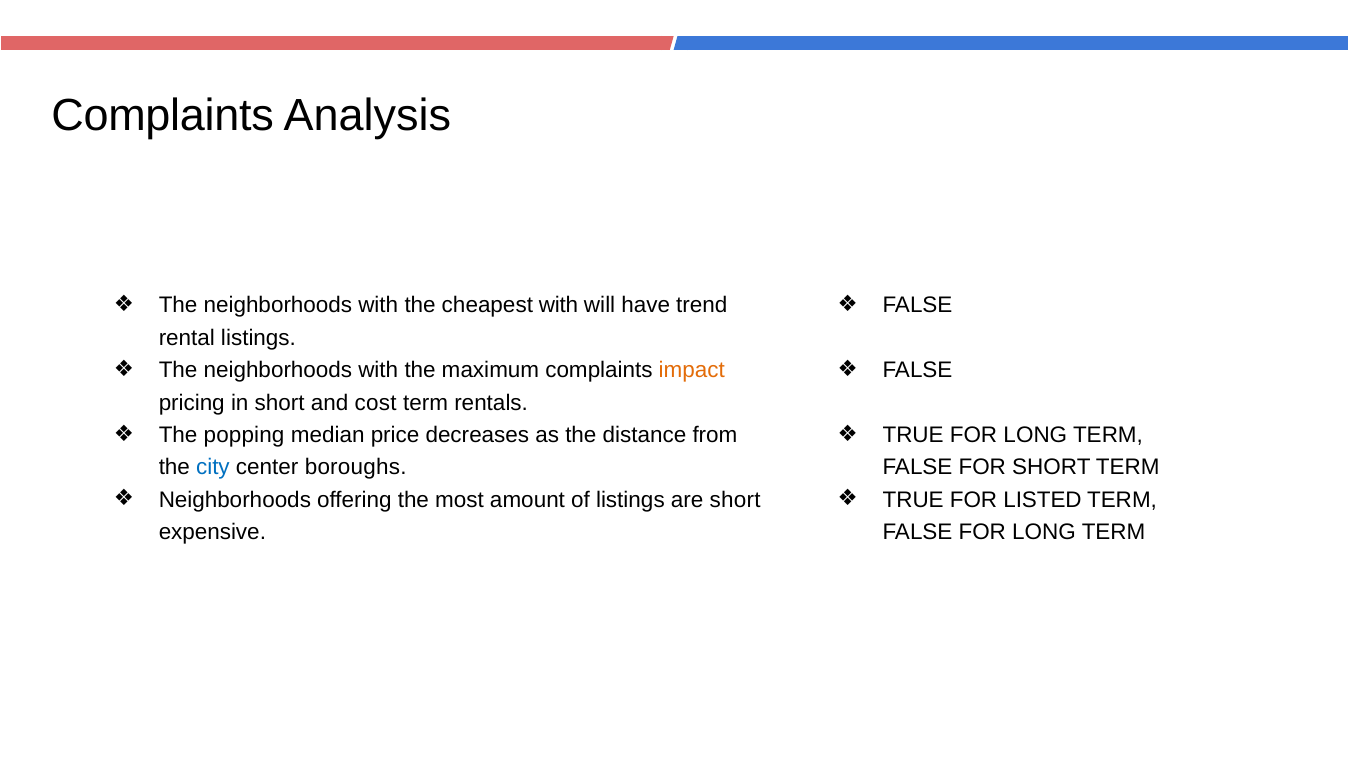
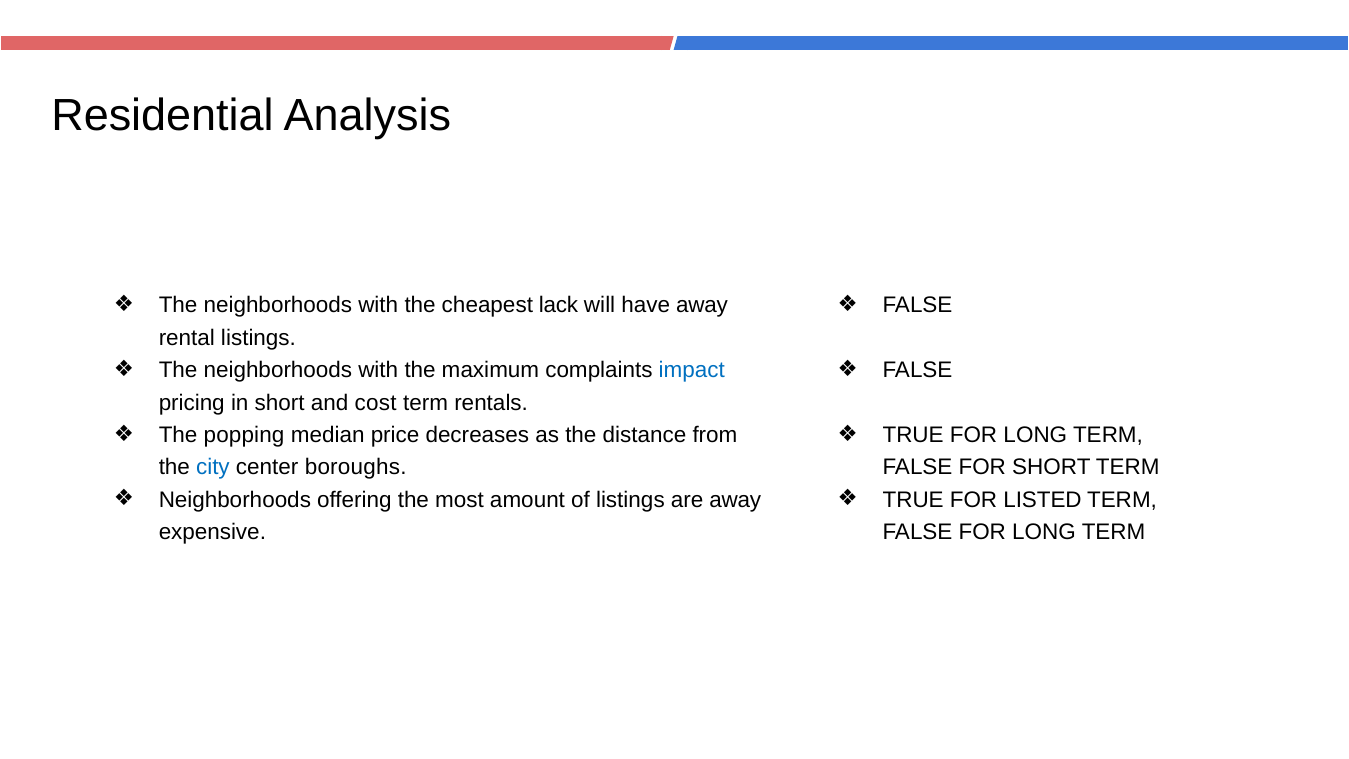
Complaints: Complaints -> Residential (162, 116)
cheapest with: with -> lack (559, 306)
have trend: trend -> away (702, 306)
impact colour: orange -> blue (692, 370)
are short: short -> away (735, 500)
